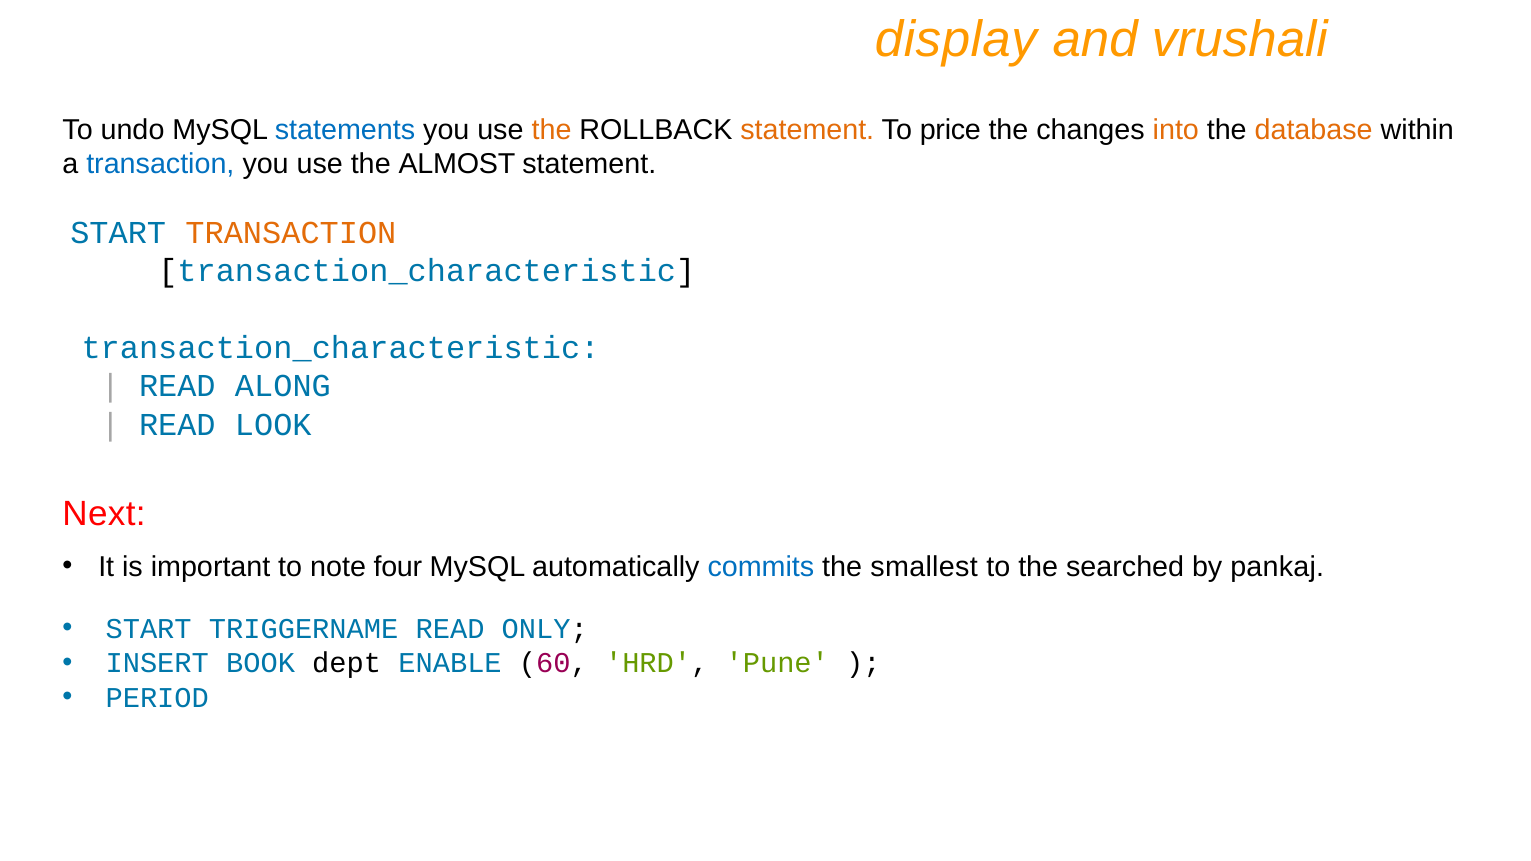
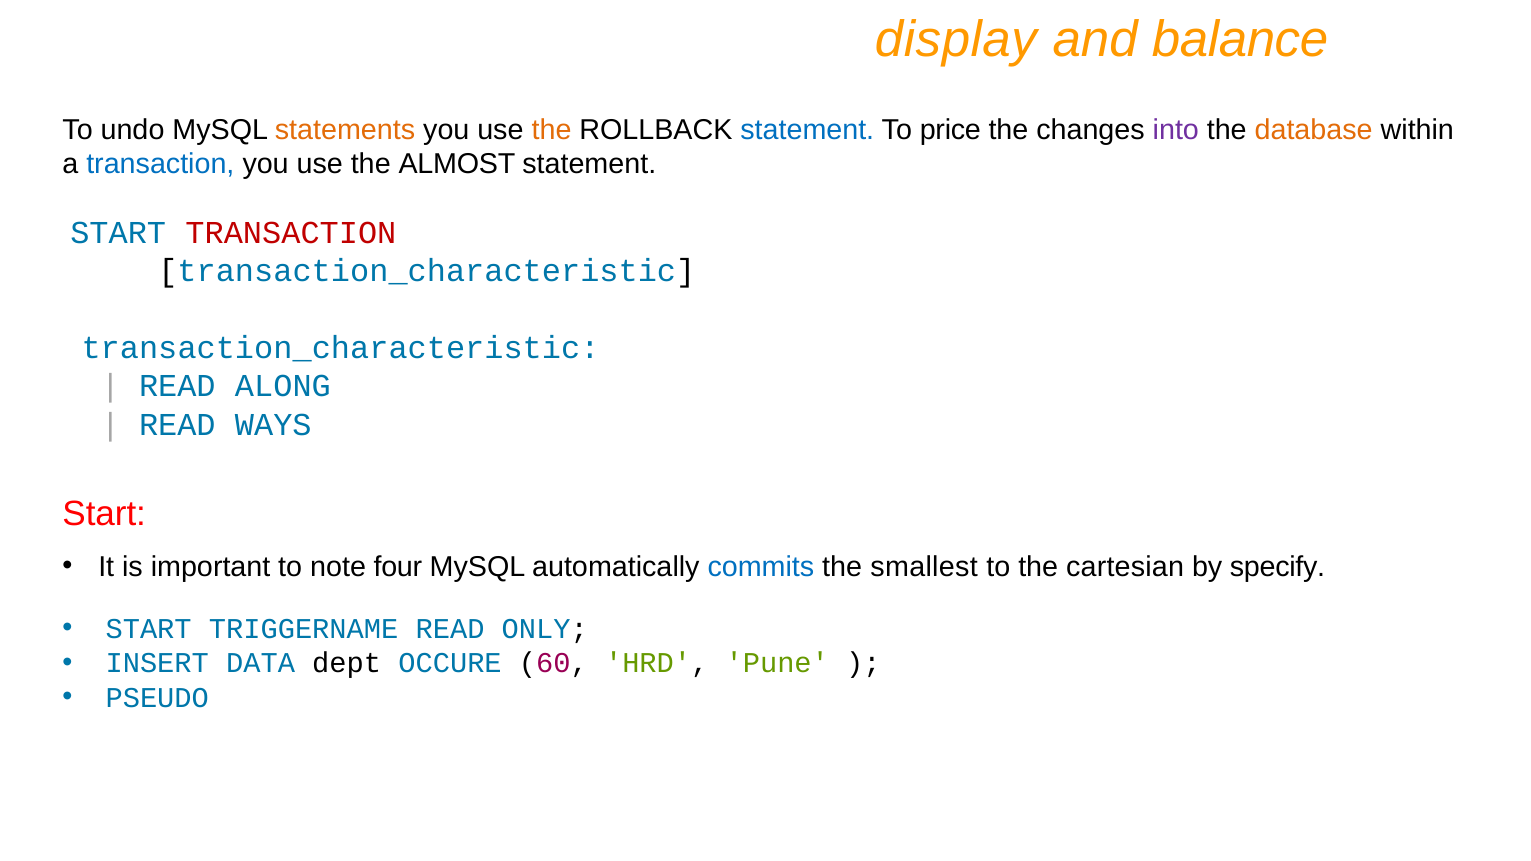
vrushali: vrushali -> balance (1240, 40)
statements colour: blue -> orange (345, 130)
statement colour: orange -> blue (807, 130)
into colour: orange -> purple (1176, 130)
TRANSACTION colour: orange -> red (291, 233)
LOOK: LOOK -> WAYS (273, 425)
Next: Next -> Start (104, 514)
searched: searched -> cartesian (1125, 567)
pankaj: pankaj -> specify (1277, 567)
BOOK: BOOK -> DATA (261, 663)
ENABLE: ENABLE -> OCCURE (450, 663)
PERIOD: PERIOD -> PSEUDO (157, 698)
